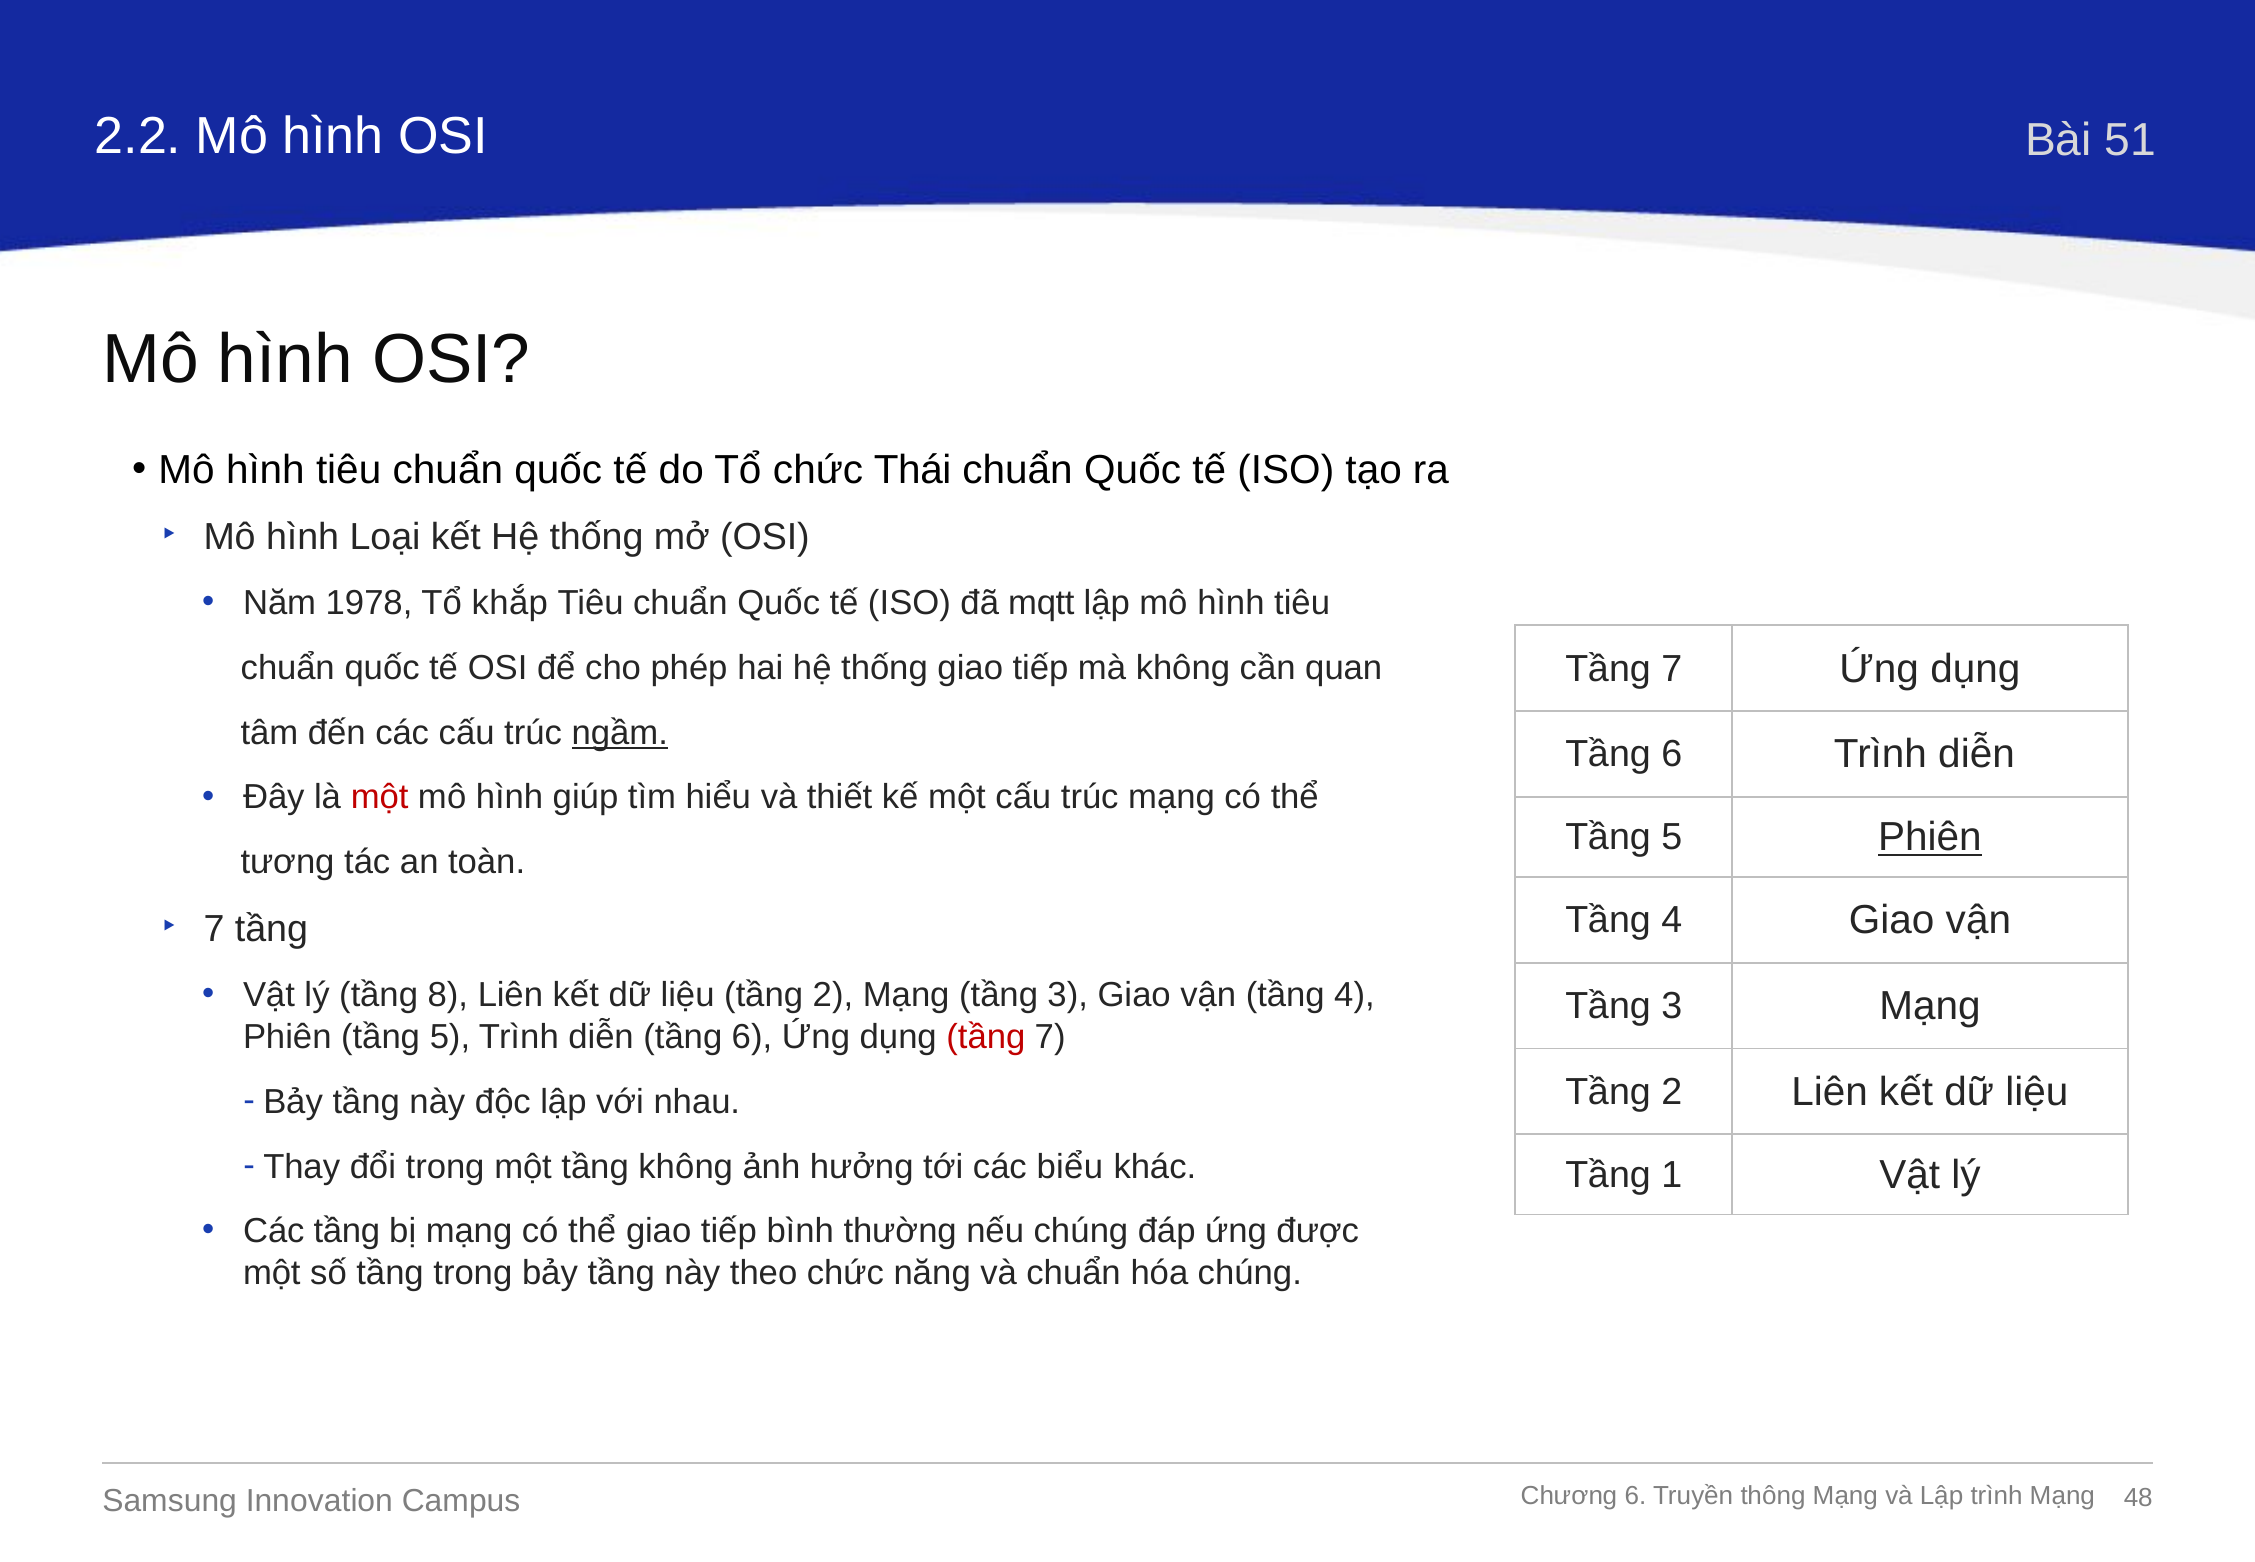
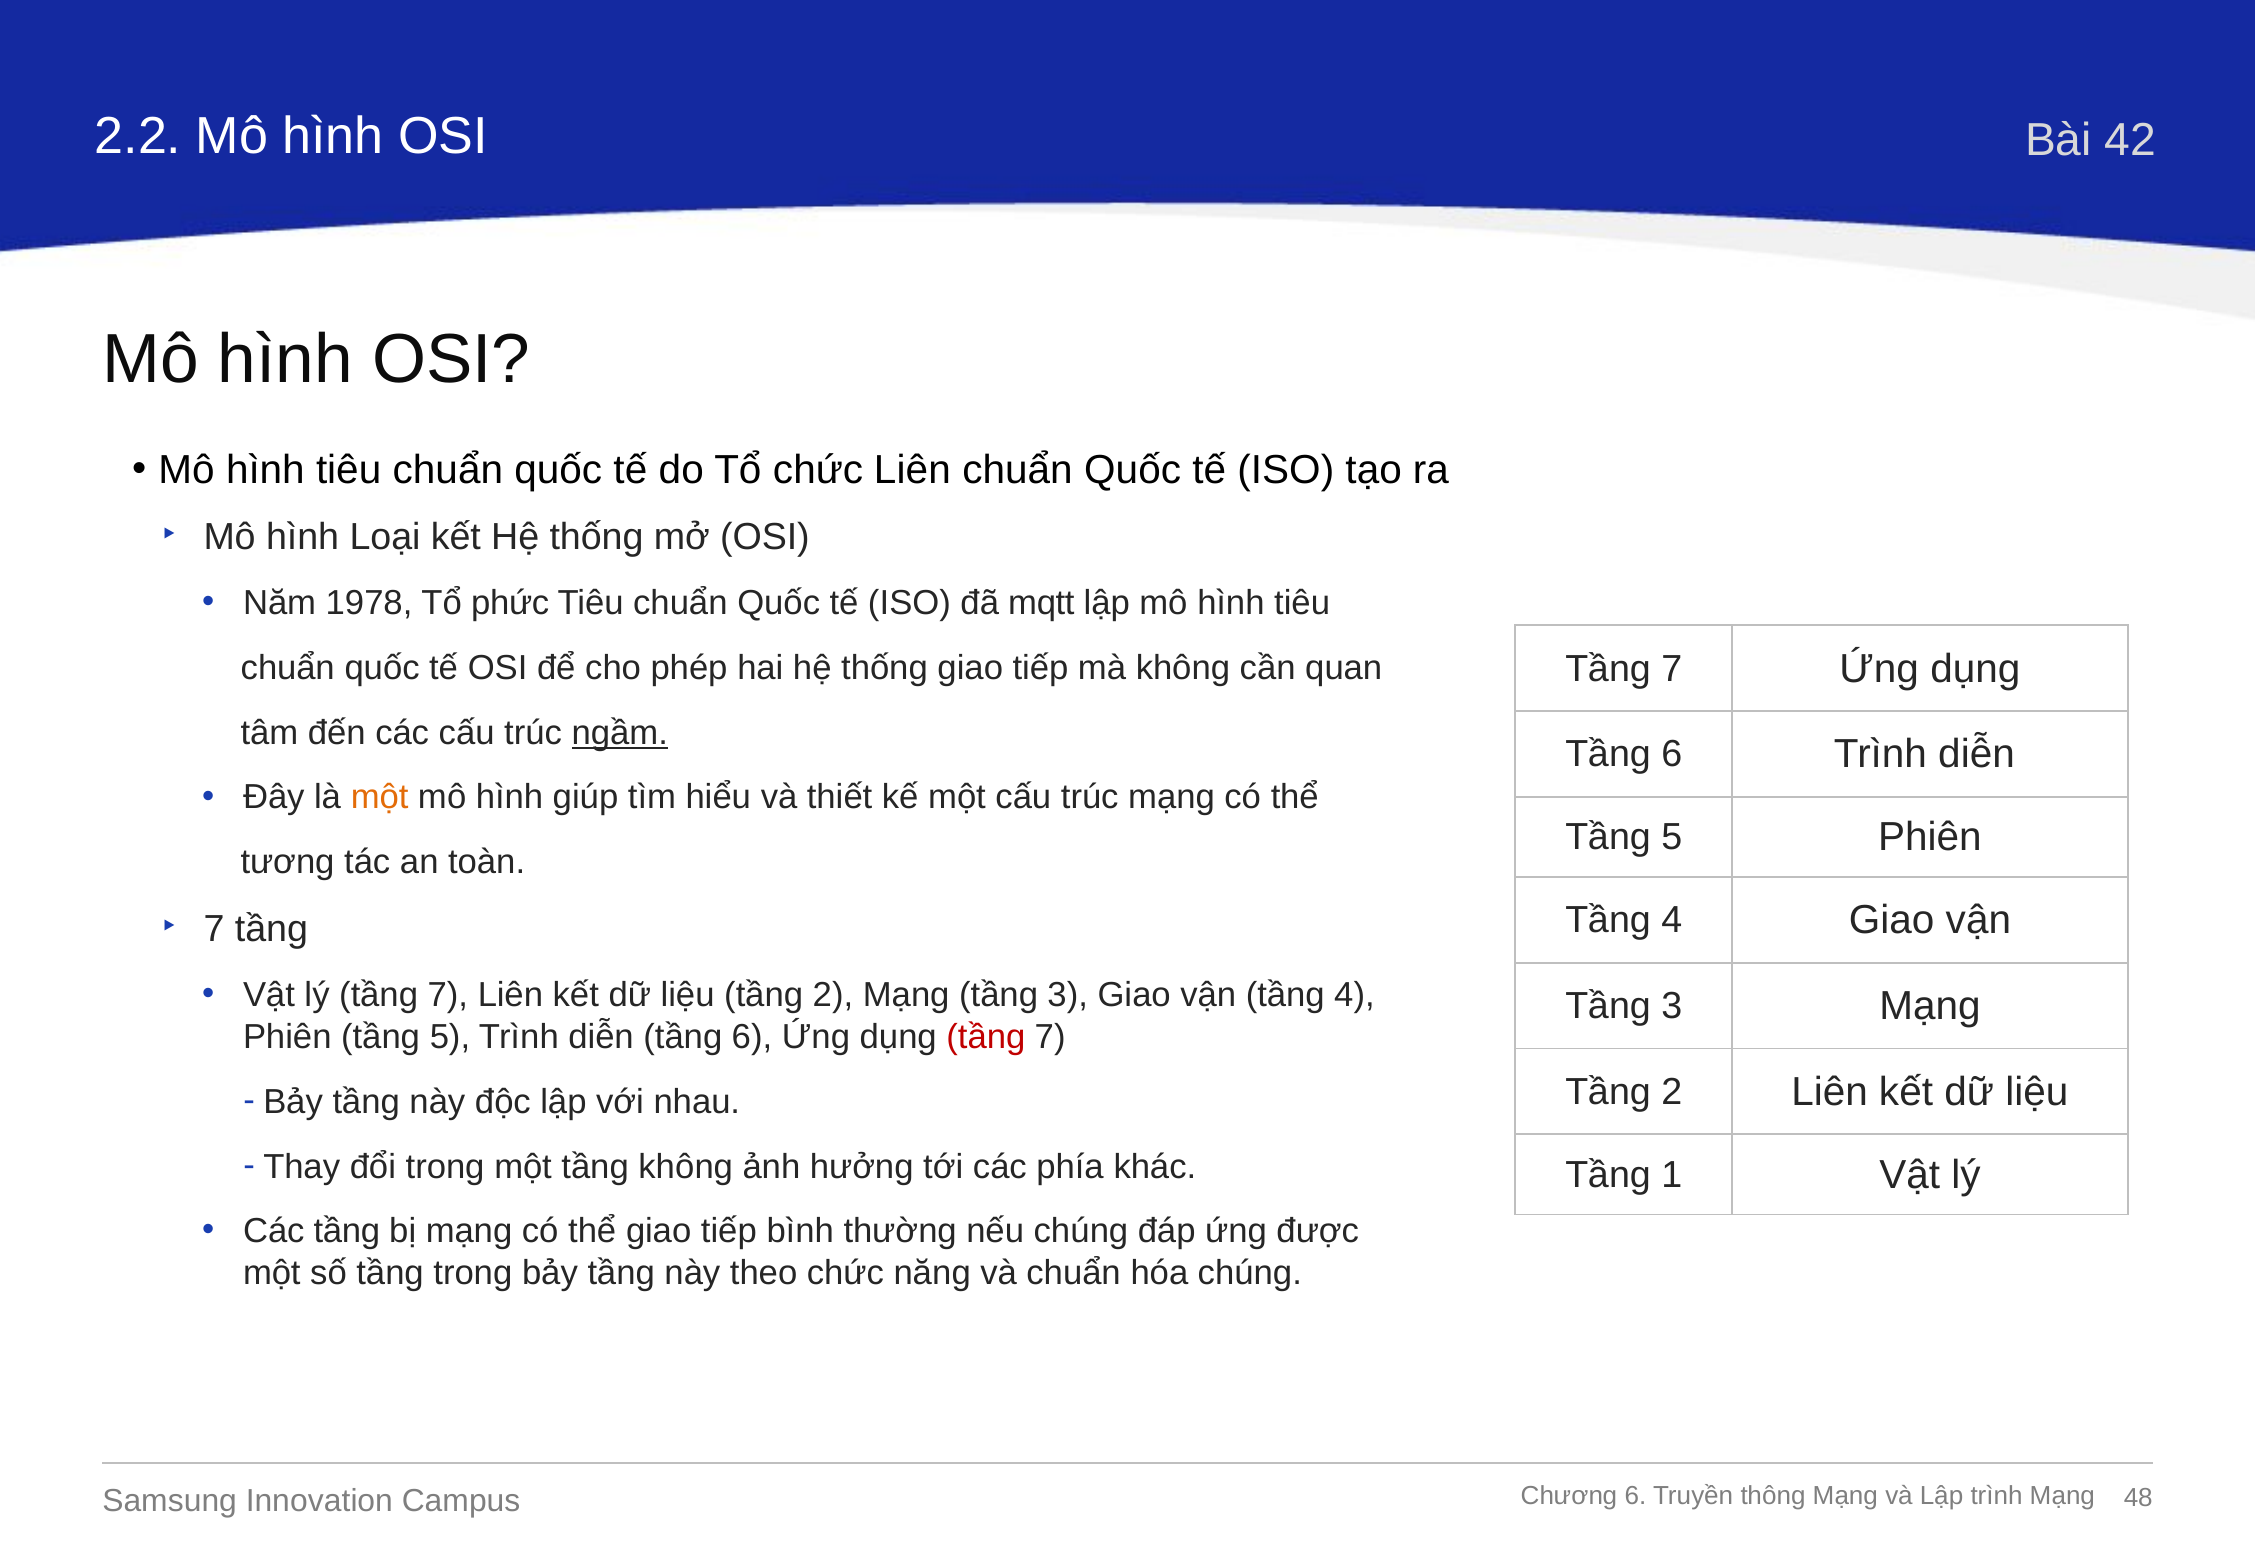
51: 51 -> 42 (2130, 140)
chức Thái: Thái -> Liên (912, 470)
khắp: khắp -> phức (510, 603)
một colour: red -> orange (380, 797)
Phiên underline: present -> none (1930, 837)
lý tầng 8: 8 -> 7 (448, 995)
biểu: biểu -> phía (1070, 1166)
